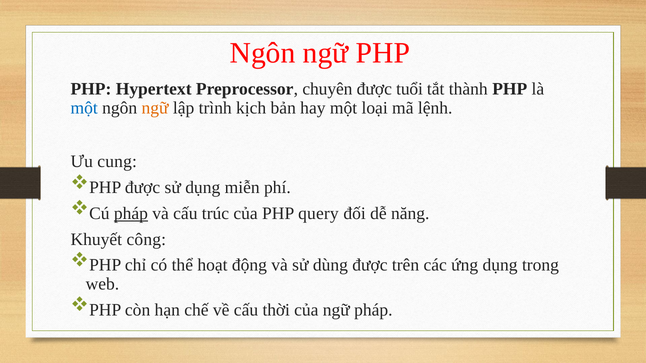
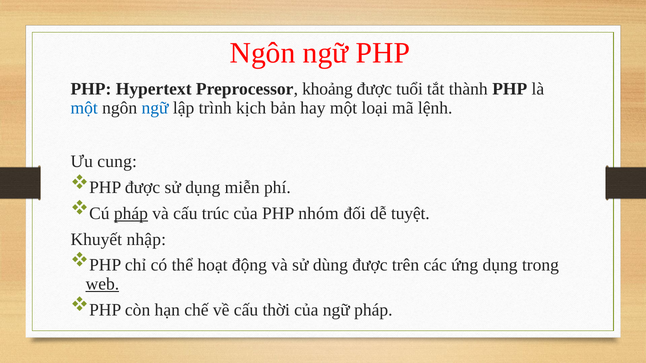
chuyên: chuyên -> khoảng (327, 89)
ngữ colour: orange -> blue (155, 108)
query: query -> nhóm (318, 214)
năng: năng -> tuyệt (410, 214)
công: công -> nhập (146, 240)
web underline: none -> present (102, 284)
